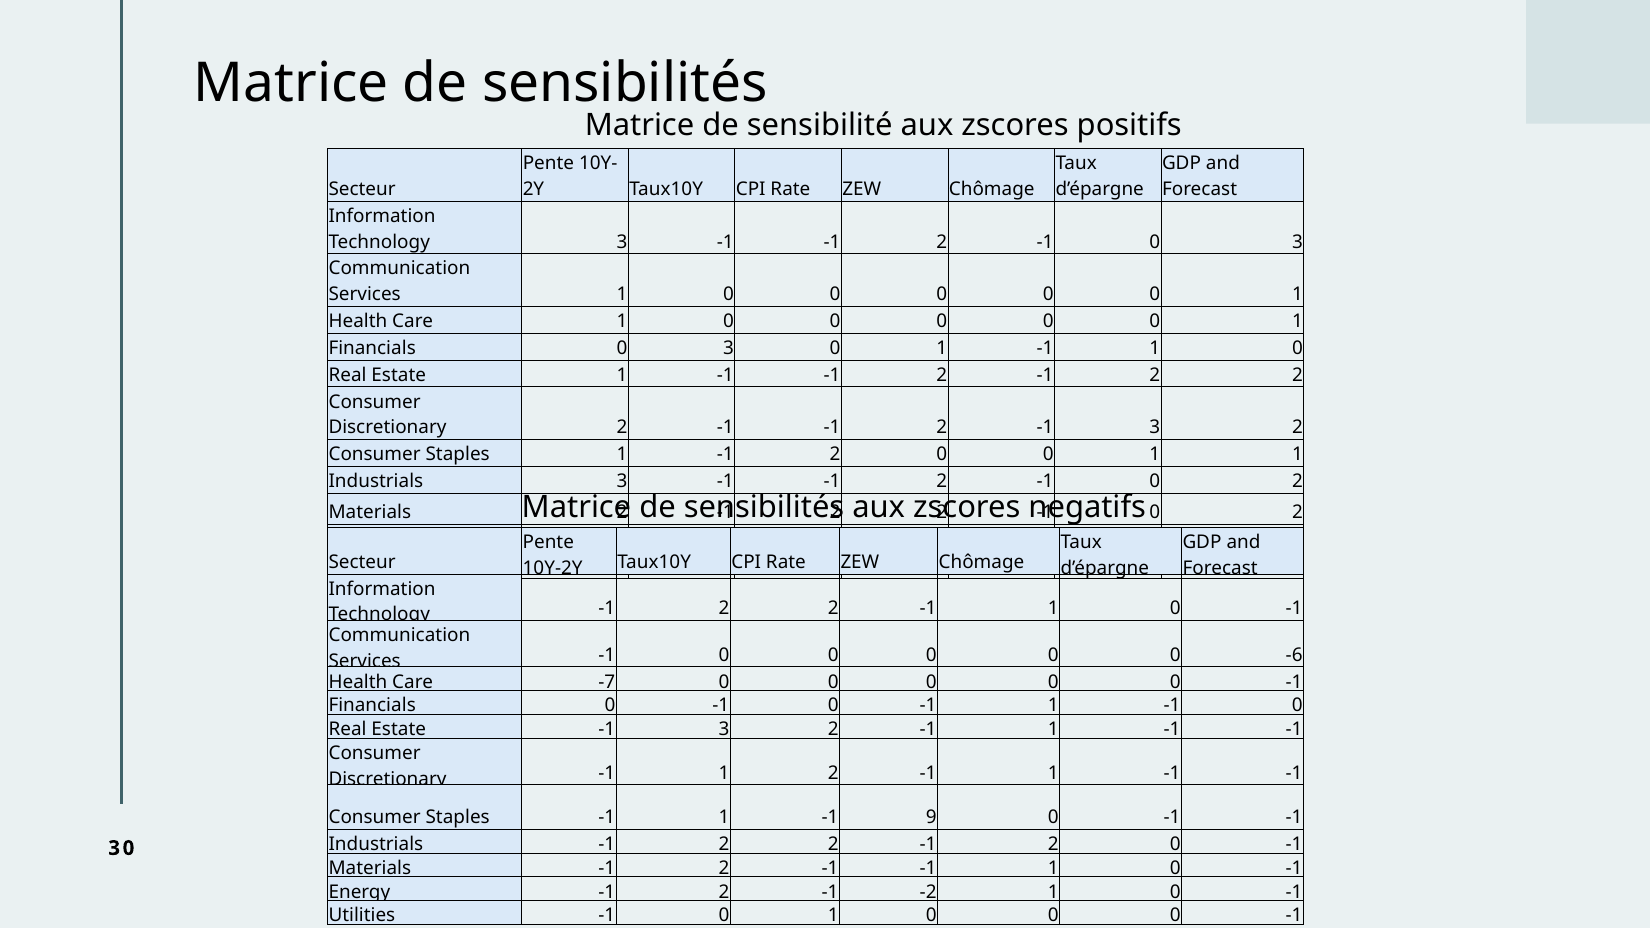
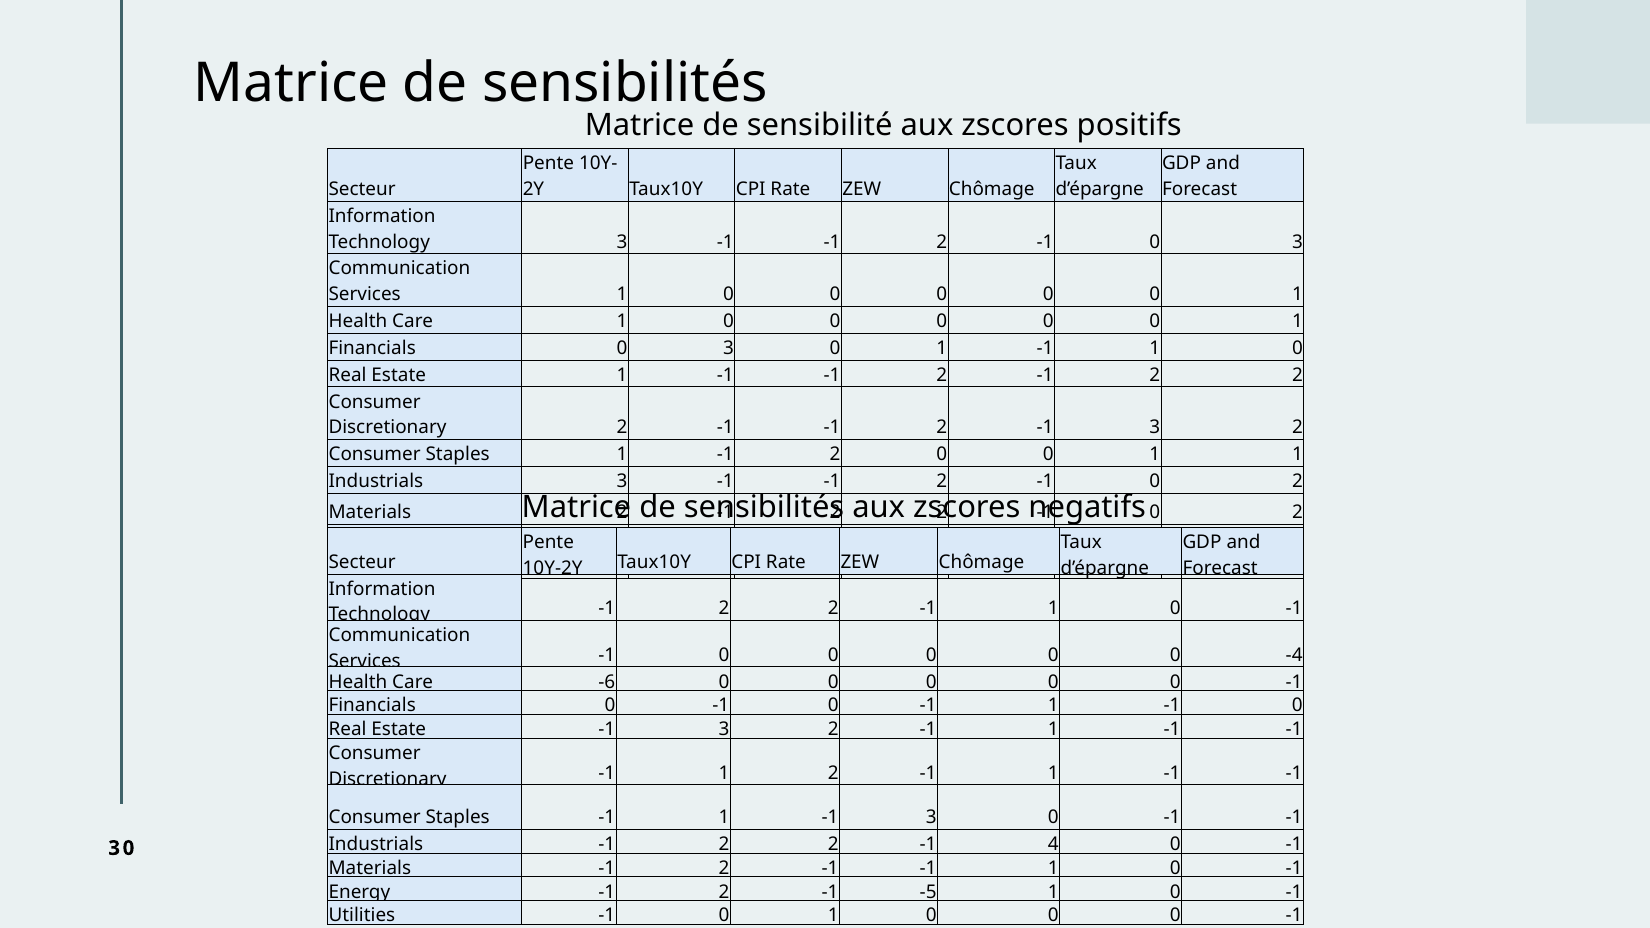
-6: -6 -> -4 (1294, 655)
-7: -7 -> -6 (607, 682)
1 -1 9: 9 -> 3 (931, 818)
2 2 -1 2: 2 -> 4 (1053, 844)
-2: -2 -> -5 (928, 892)
